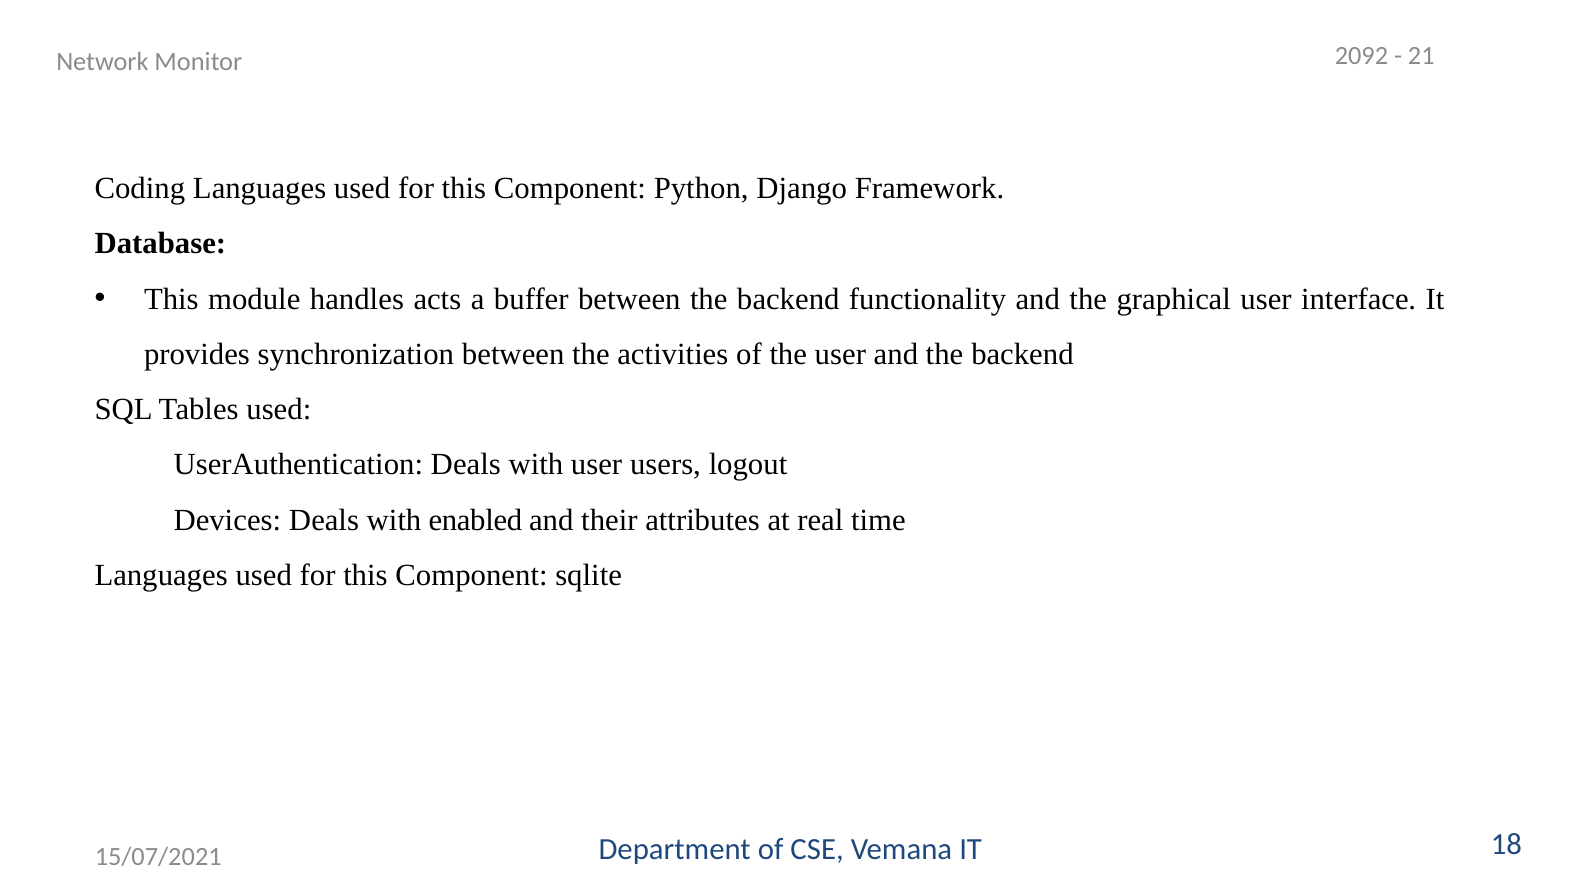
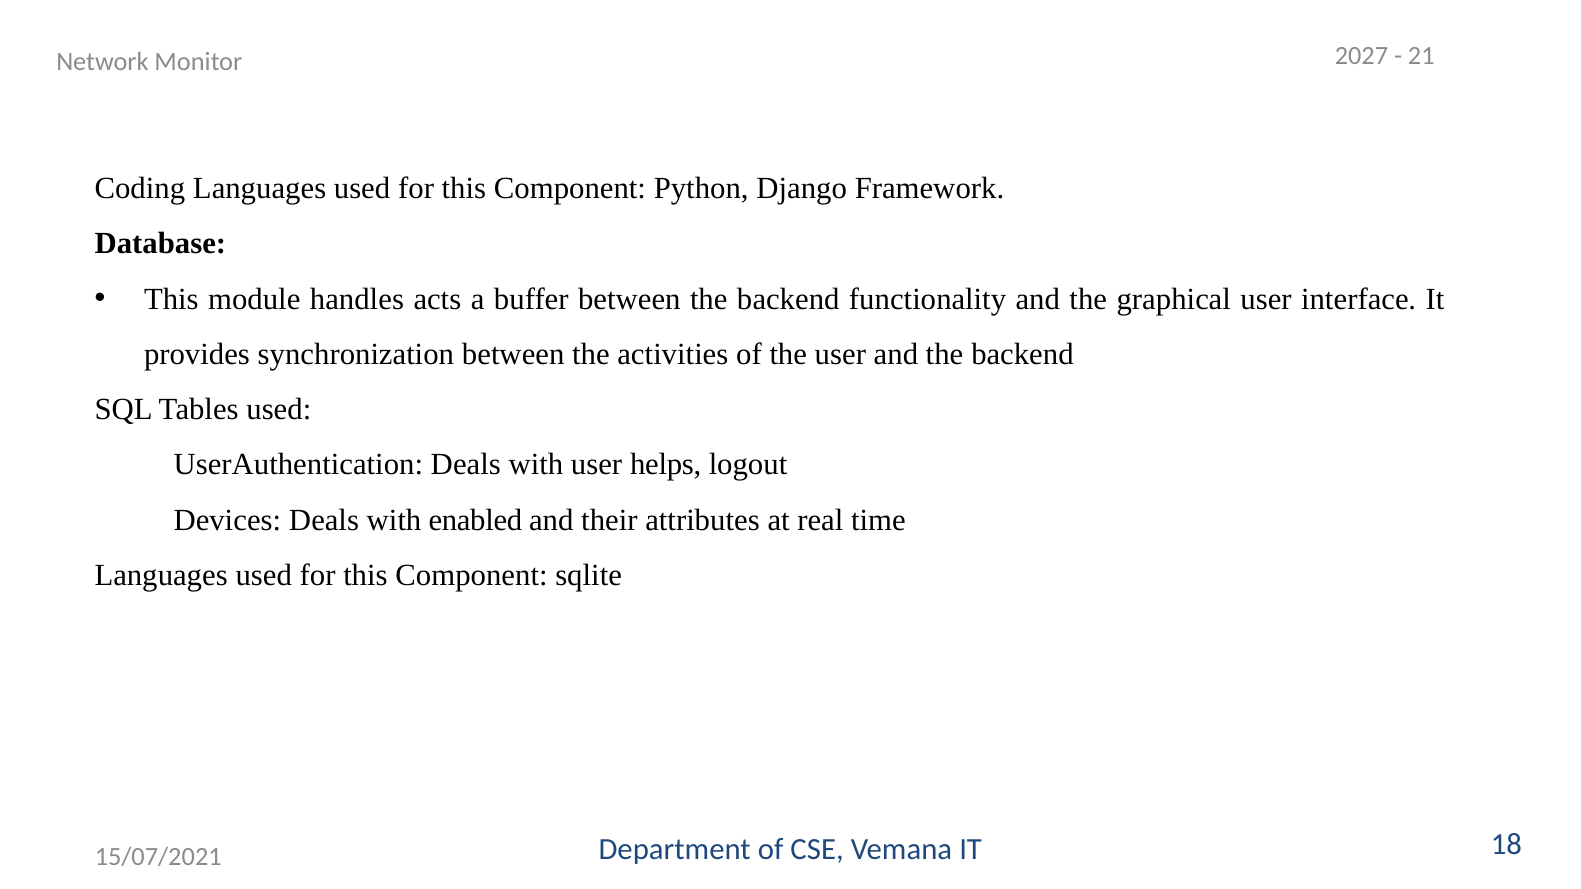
2092: 2092 -> 2027 (1361, 56)
users: users -> helps (666, 465)
